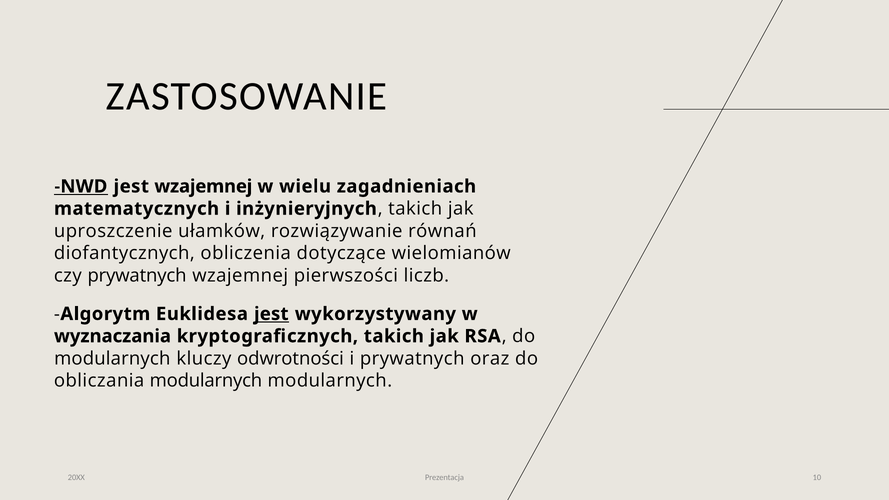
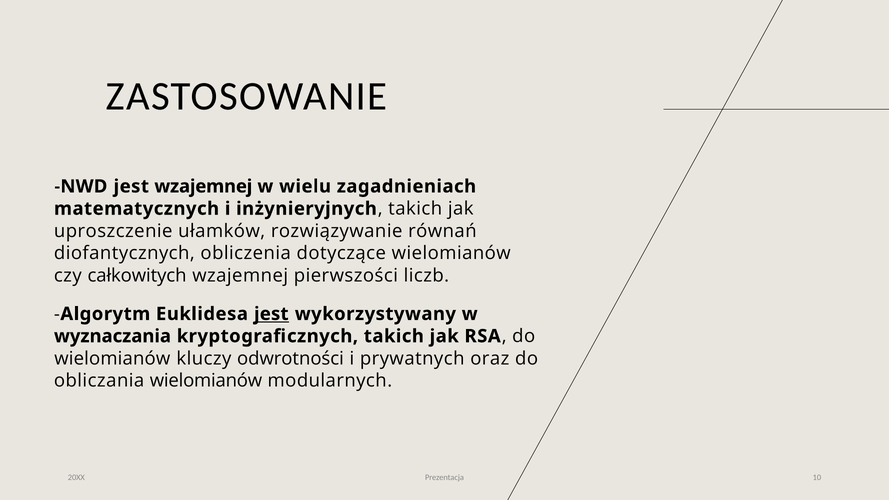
NWD underline: present -> none (81, 186)
czy prywatnych: prywatnych -> całkowitych (137, 275)
modularnych: modularnych -> wielomianów (112, 358)
obliczania modularnych: modularnych -> wielomianów (206, 381)
